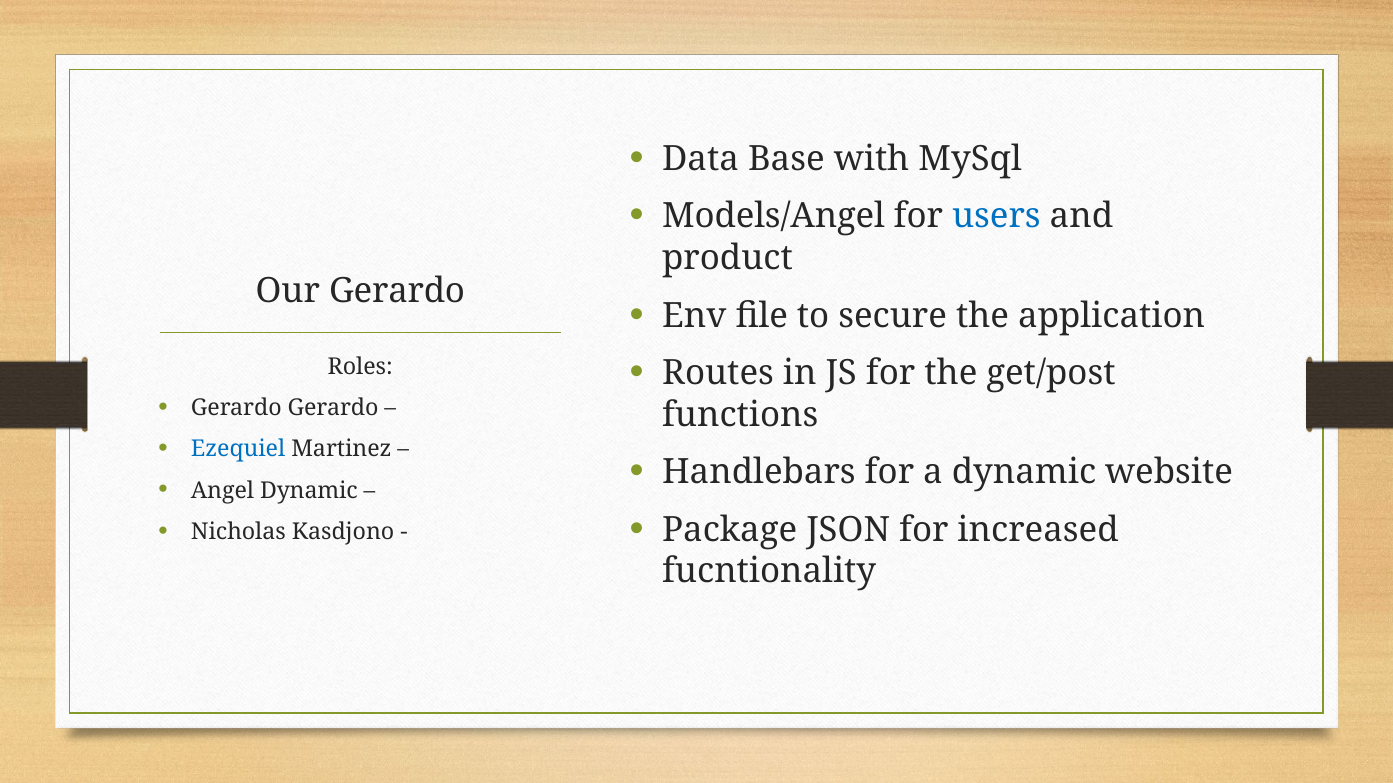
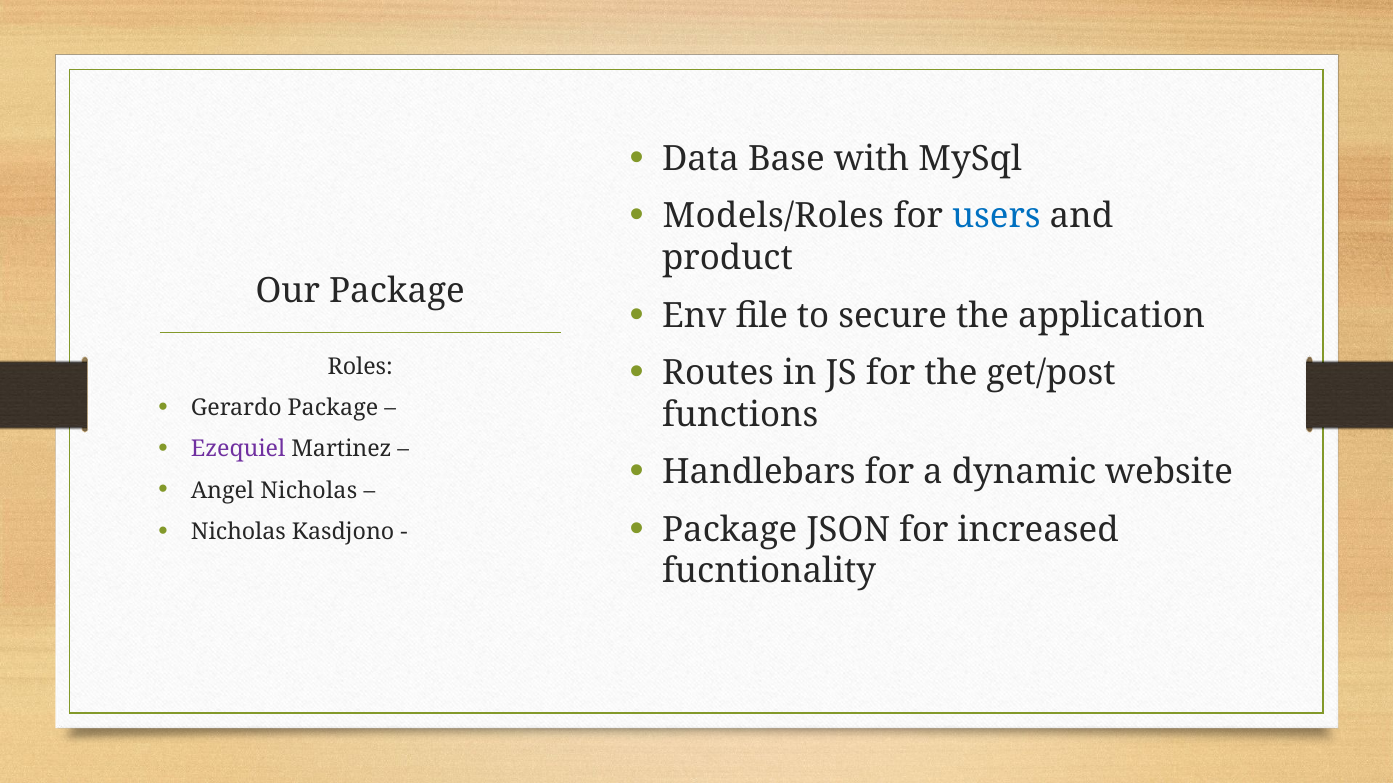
Models/Angel: Models/Angel -> Models/Roles (773, 217)
Our Gerardo: Gerardo -> Package (397, 292)
Gerardo Gerardo: Gerardo -> Package (333, 408)
Ezequiel colour: blue -> purple (238, 450)
Angel Dynamic: Dynamic -> Nicholas (309, 491)
